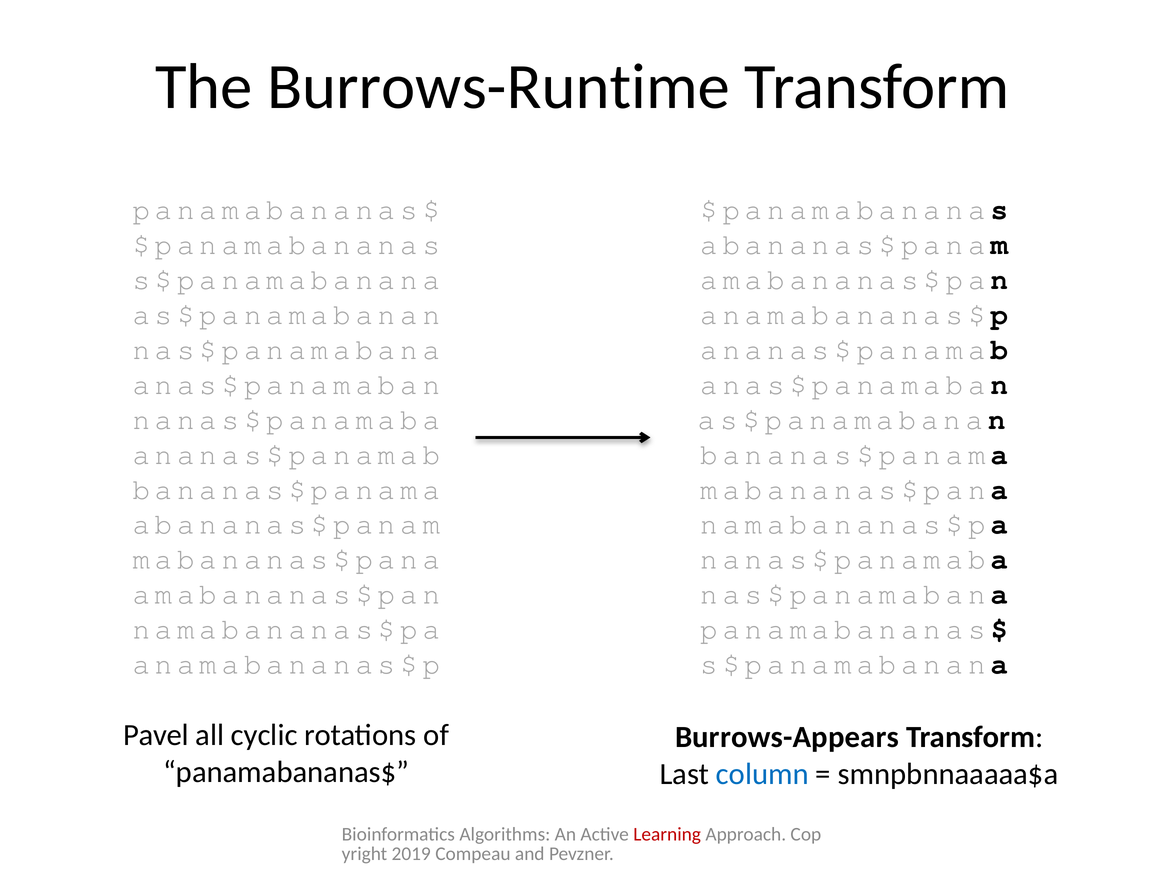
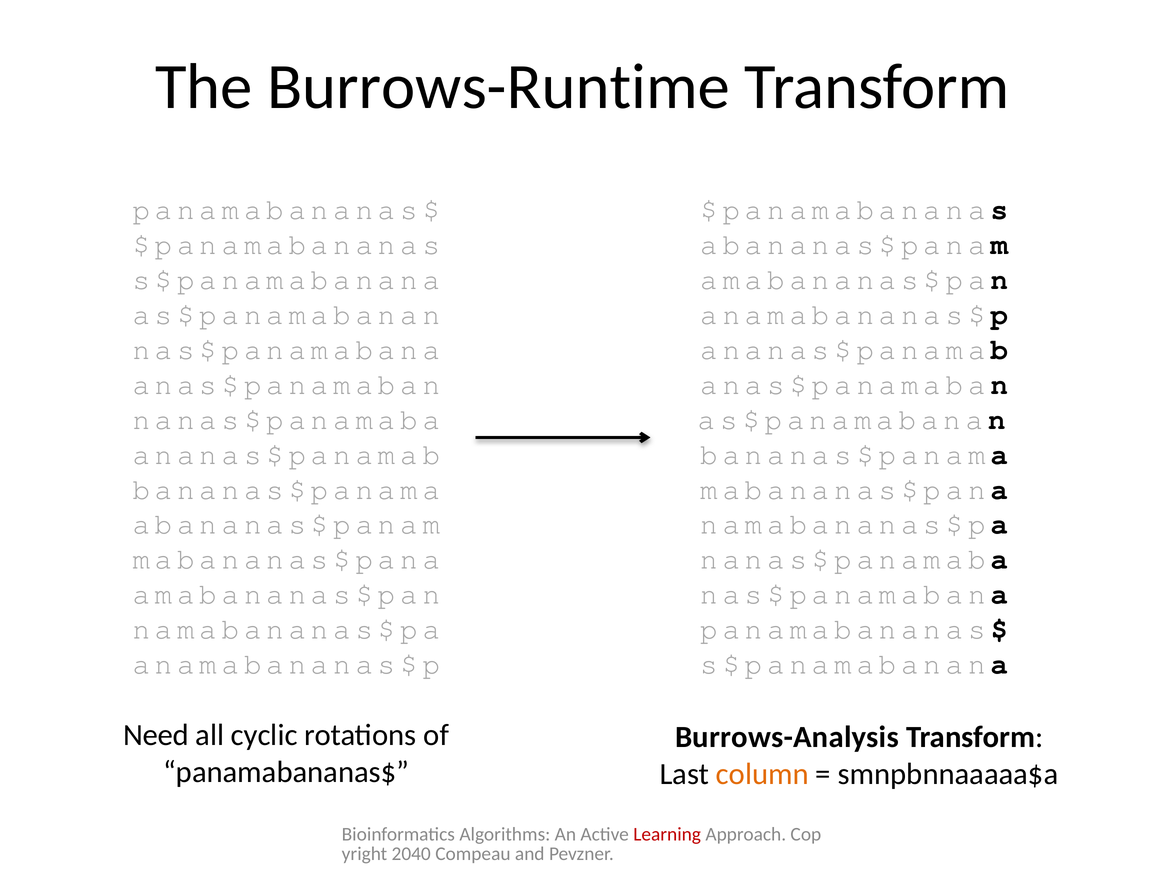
Pavel: Pavel -> Need (156, 735)
Burrows-Appears: Burrows-Appears -> Burrows-Analysis (787, 737)
column colour: blue -> orange (762, 774)
2019: 2019 -> 2040 (411, 854)
